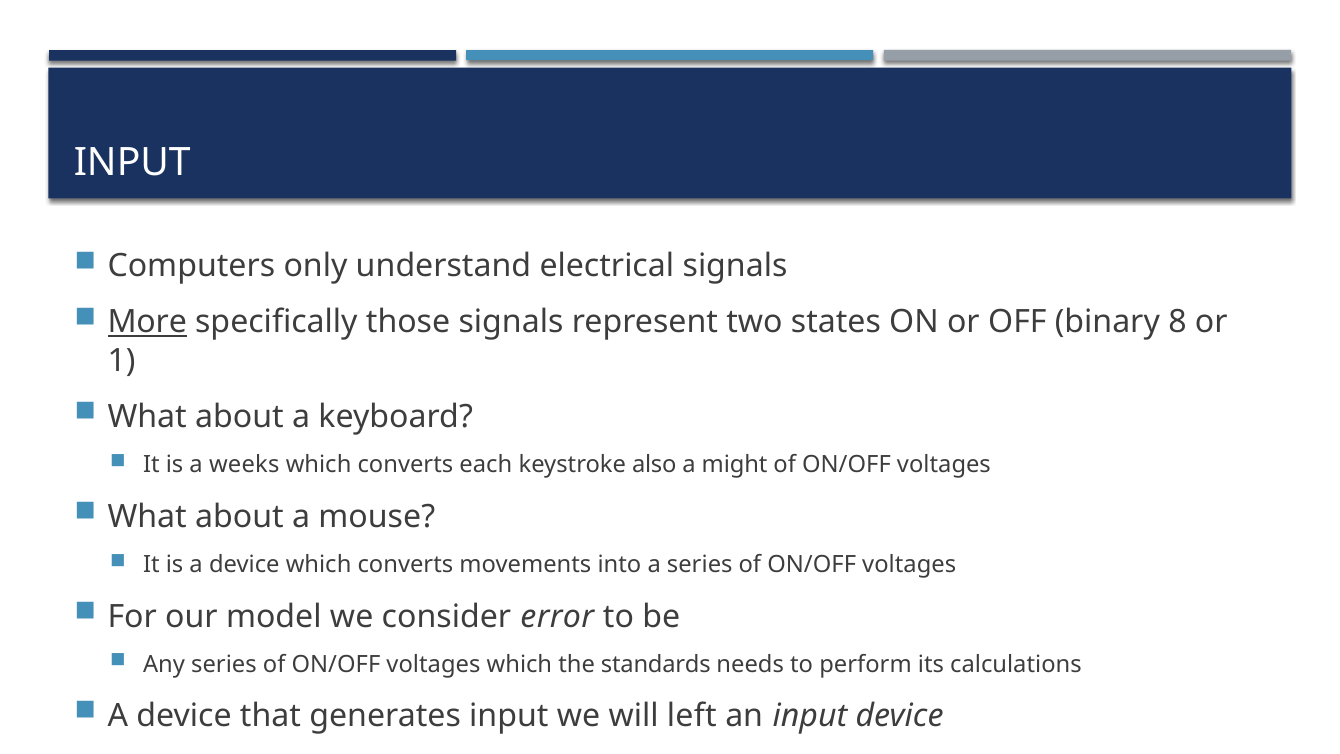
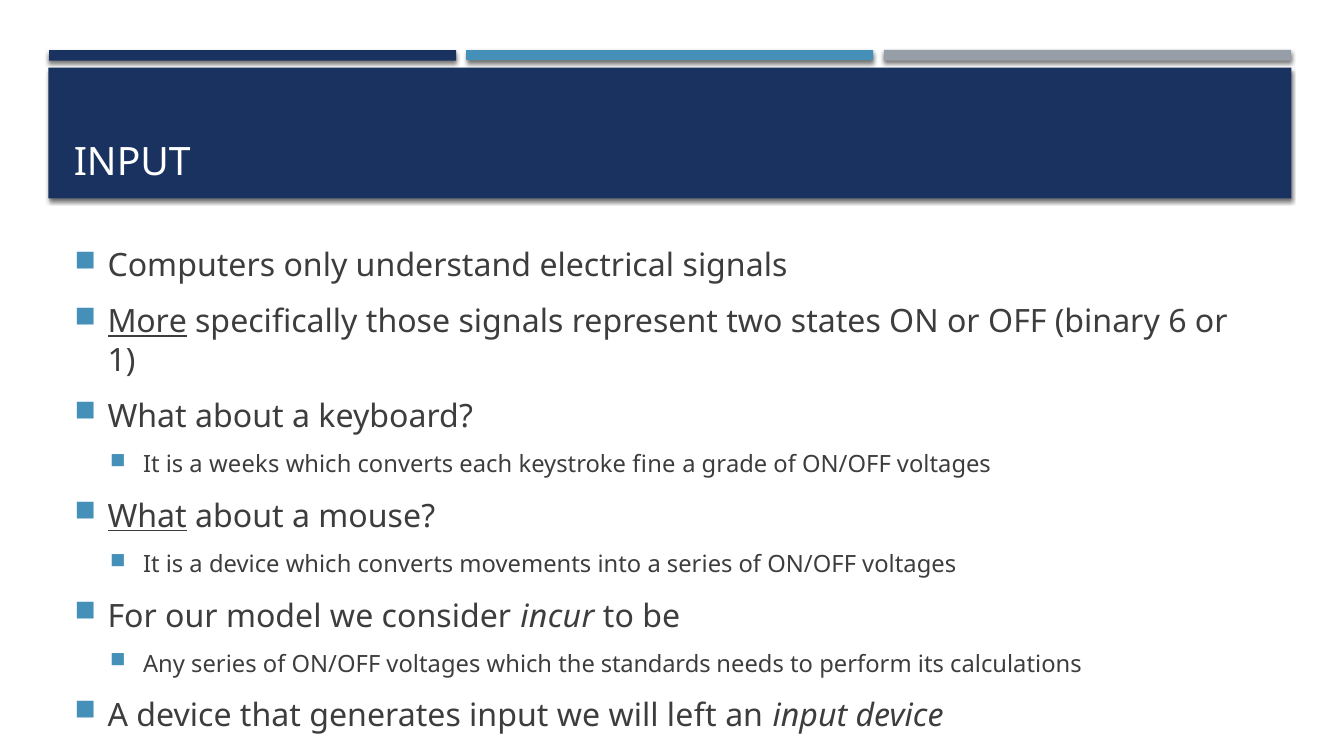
8: 8 -> 6 (1178, 322)
also: also -> fine (654, 465)
might: might -> grade (734, 465)
What underline: none -> present (147, 517)
error: error -> incur (557, 616)
